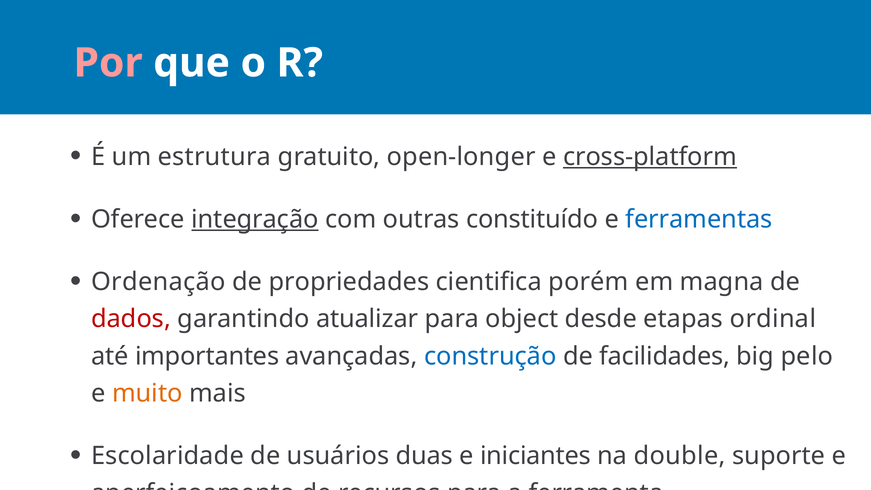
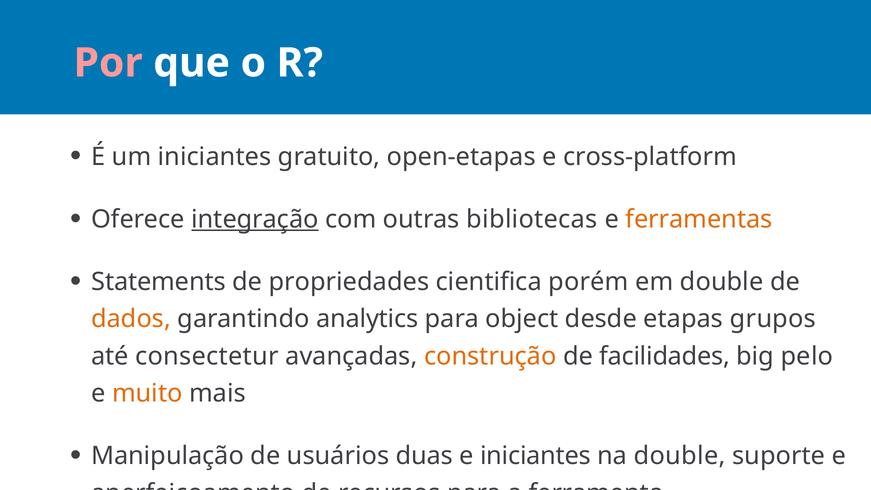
um estrutura: estrutura -> iniciantes (215, 157)
open-longer: open-longer -> open-etapas (461, 157)
cross-platform underline: present -> none (650, 157)
constituído: constituído -> bibliotecas (532, 219)
ferramentas colour: blue -> orange (699, 219)
Ordenação: Ordenação -> Statements (159, 282)
em magna: magna -> double (722, 282)
dados colour: red -> orange (131, 319)
atualizar: atualizar -> analytics (367, 319)
ordinal: ordinal -> grupos (773, 319)
importantes: importantes -> consectetur (207, 356)
construção colour: blue -> orange (490, 356)
Escolaridade: Escolaridade -> Manipulação (168, 456)
